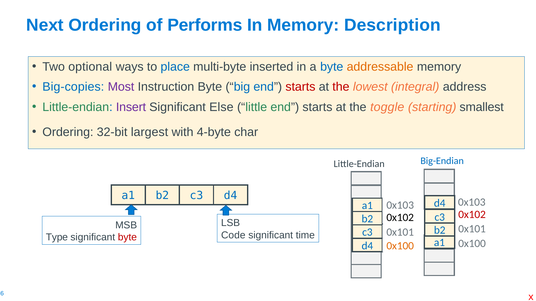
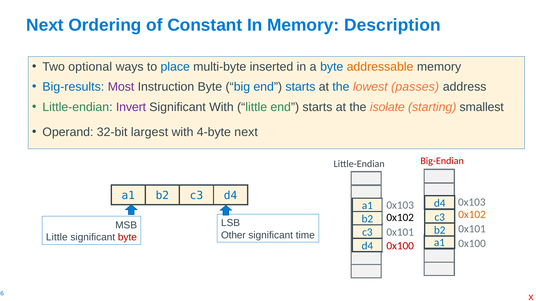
Performs: Performs -> Constant (205, 25)
Big-copies: Big-copies -> Big-results (73, 87)
starts colour: red -> blue (300, 87)
the colour: red -> blue (341, 87)
integral: integral -> passes (415, 87)
Insert: Insert -> Invert (131, 107)
Significant Else: Else -> With (221, 107)
toggle: toggle -> isolate (387, 107)
Ordering: Ordering -> Operand (68, 132)
4-byte char: char -> next (246, 132)
Big-Endian colour: blue -> red (442, 161)
0x102 colour: red -> orange (472, 215)
Code: Code -> Other (233, 235)
Type: Type -> Little (57, 237)
0x100 colour: orange -> red (400, 246)
